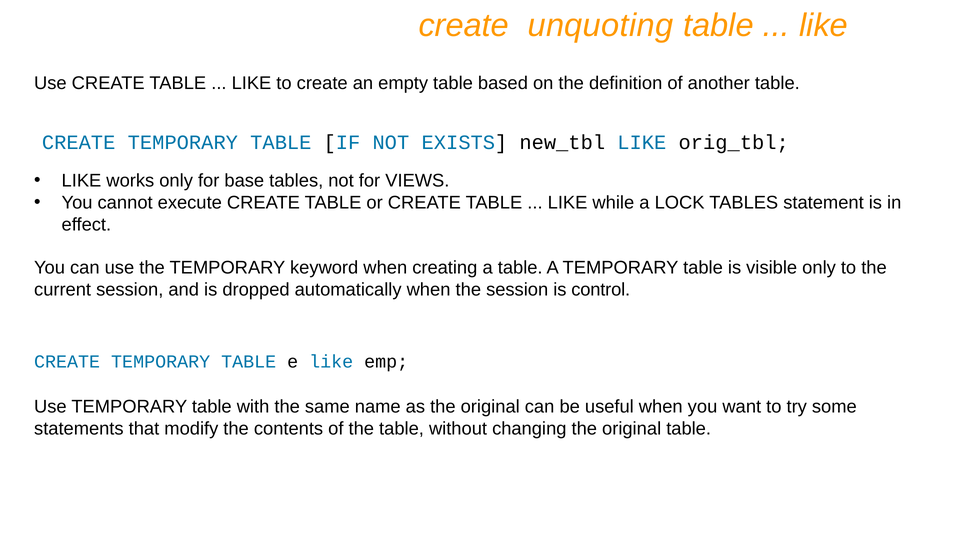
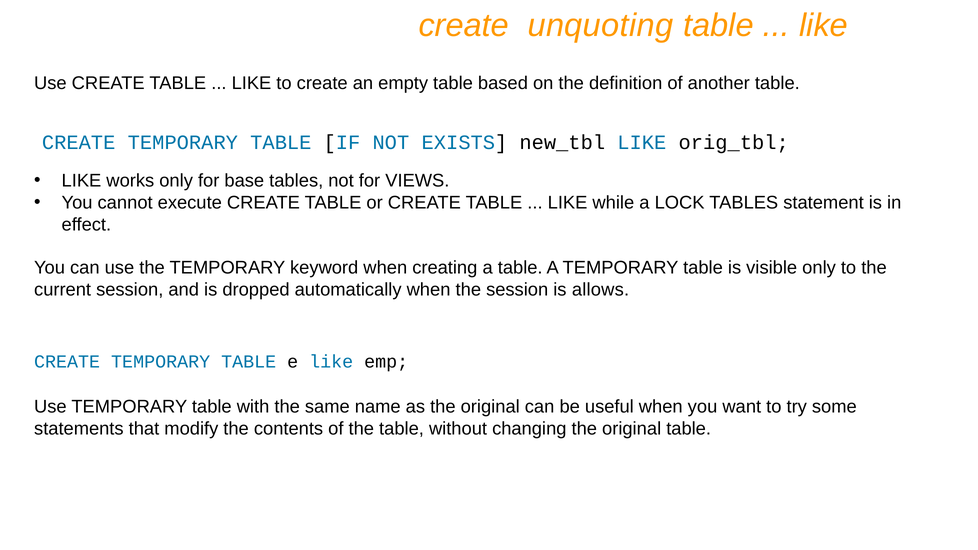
control: control -> allows (601, 290)
